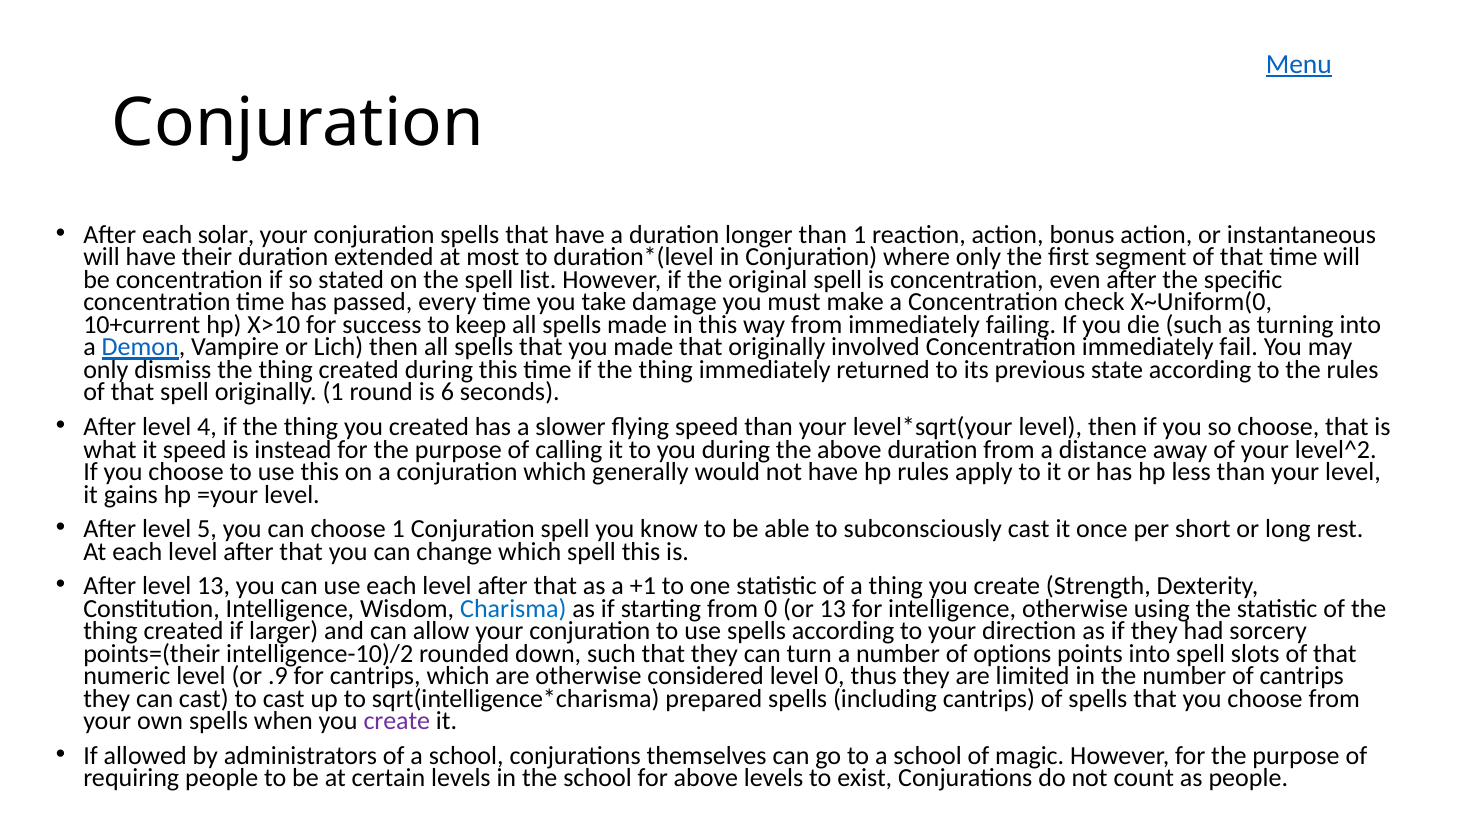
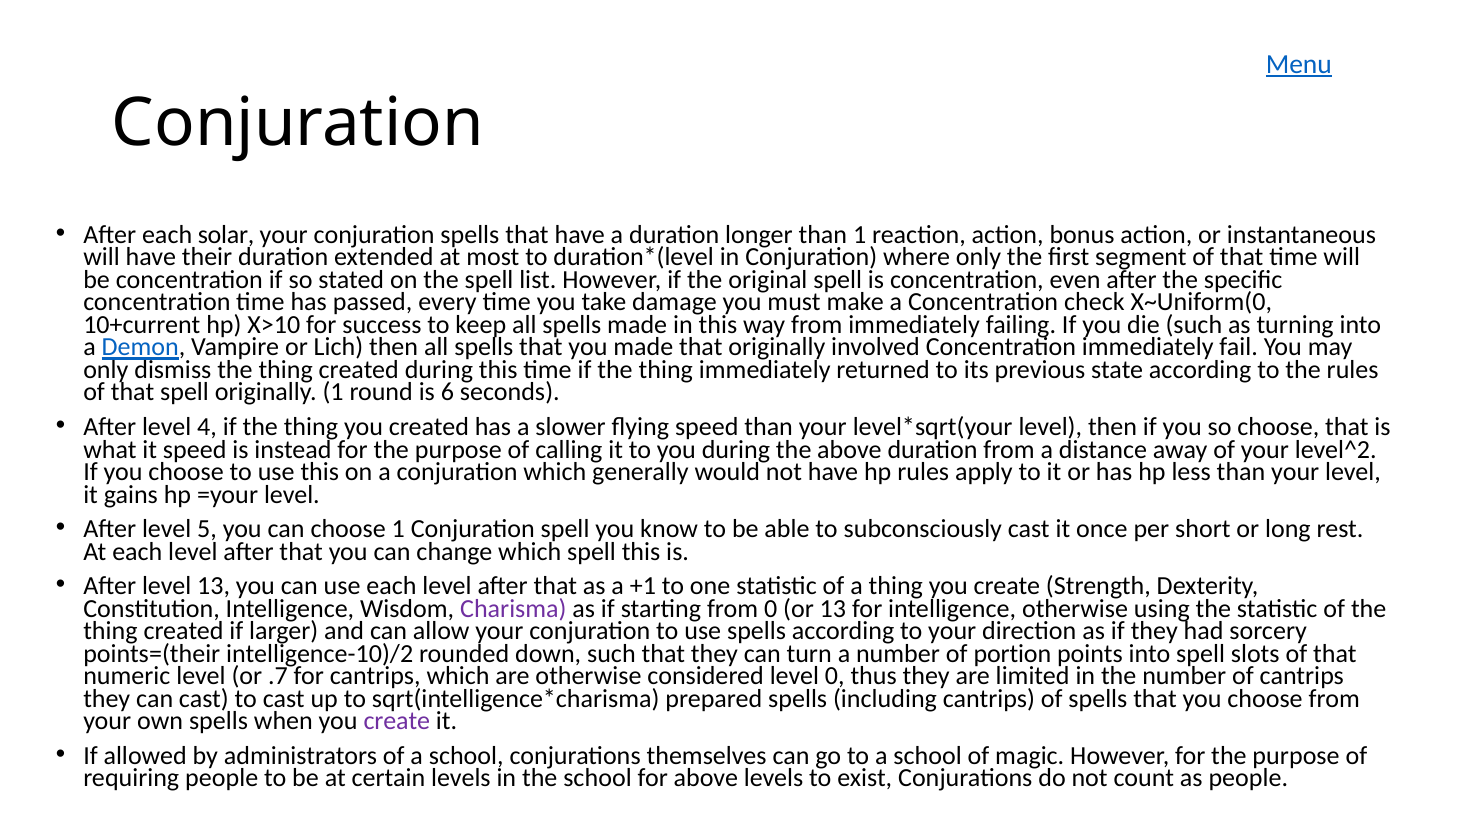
Charisma colour: blue -> purple (513, 609)
options: options -> portion (1012, 654)
.9: .9 -> .7 (278, 676)
